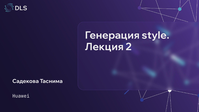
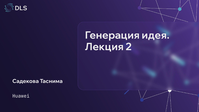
style: style -> идея (156, 35)
